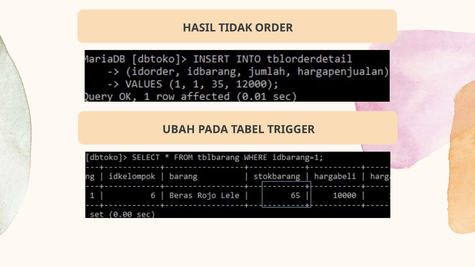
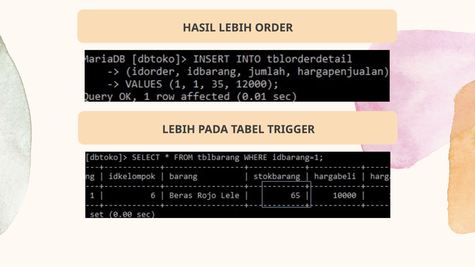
HASIL TIDAK: TIDAK -> LEBIH (235, 28)
UBAH: UBAH -> LEBIH (179, 130)
